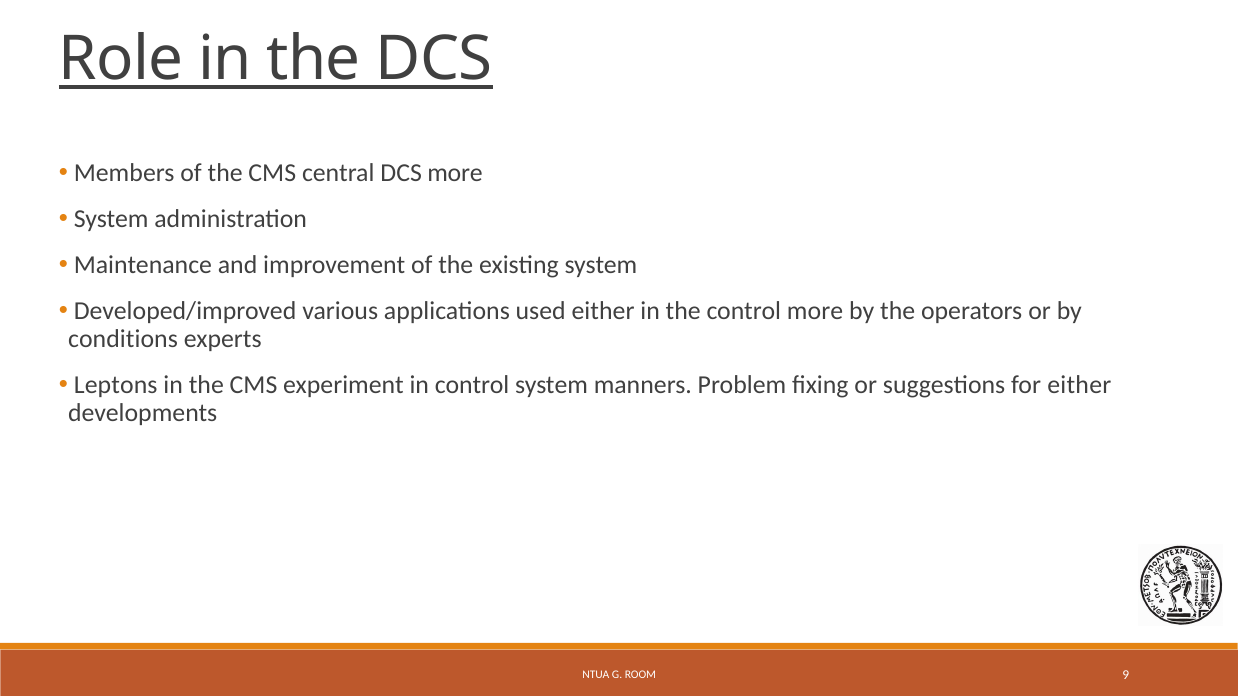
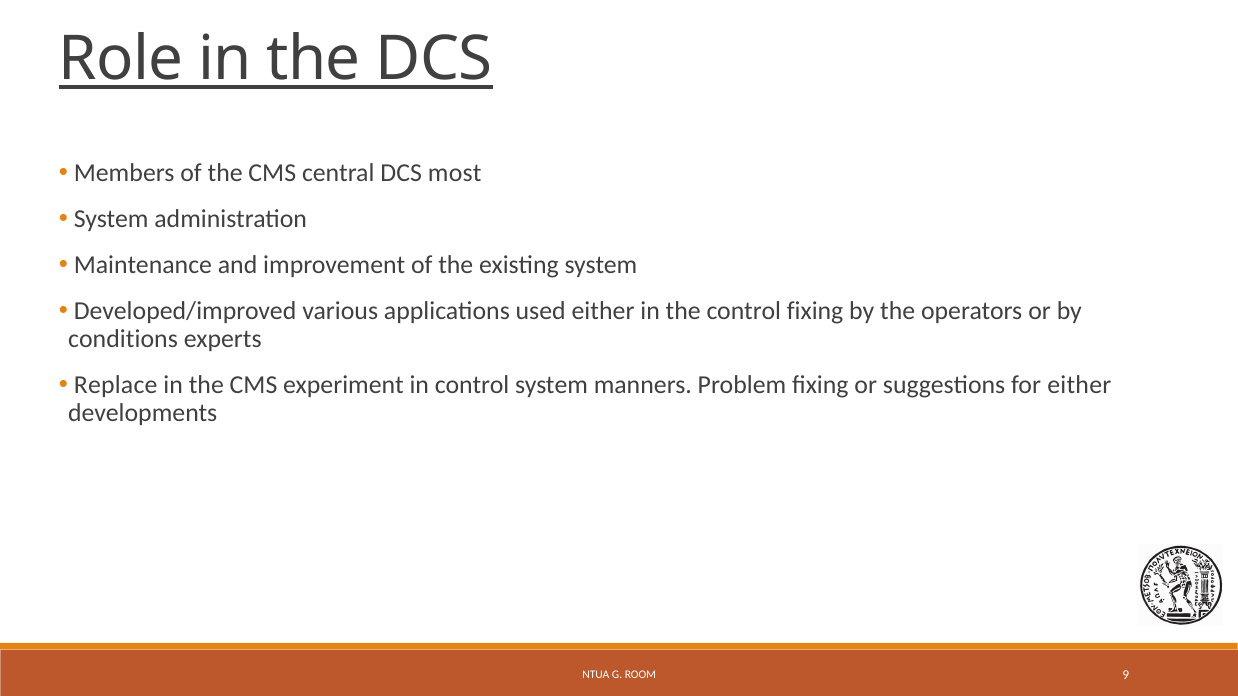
DCS more: more -> most (455, 174)
control more: more -> fixing (815, 311)
Leptons: Leptons -> Replace (116, 385)
